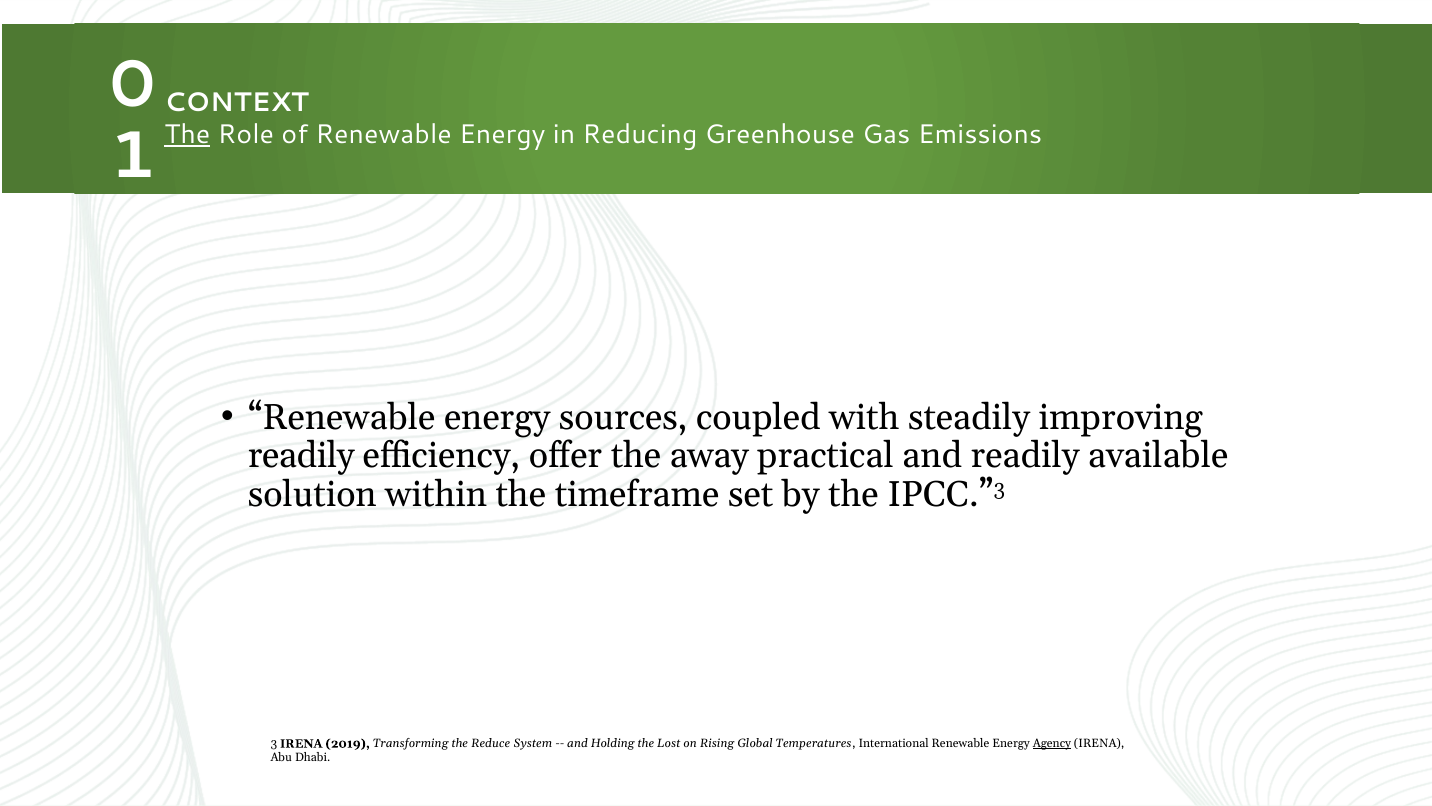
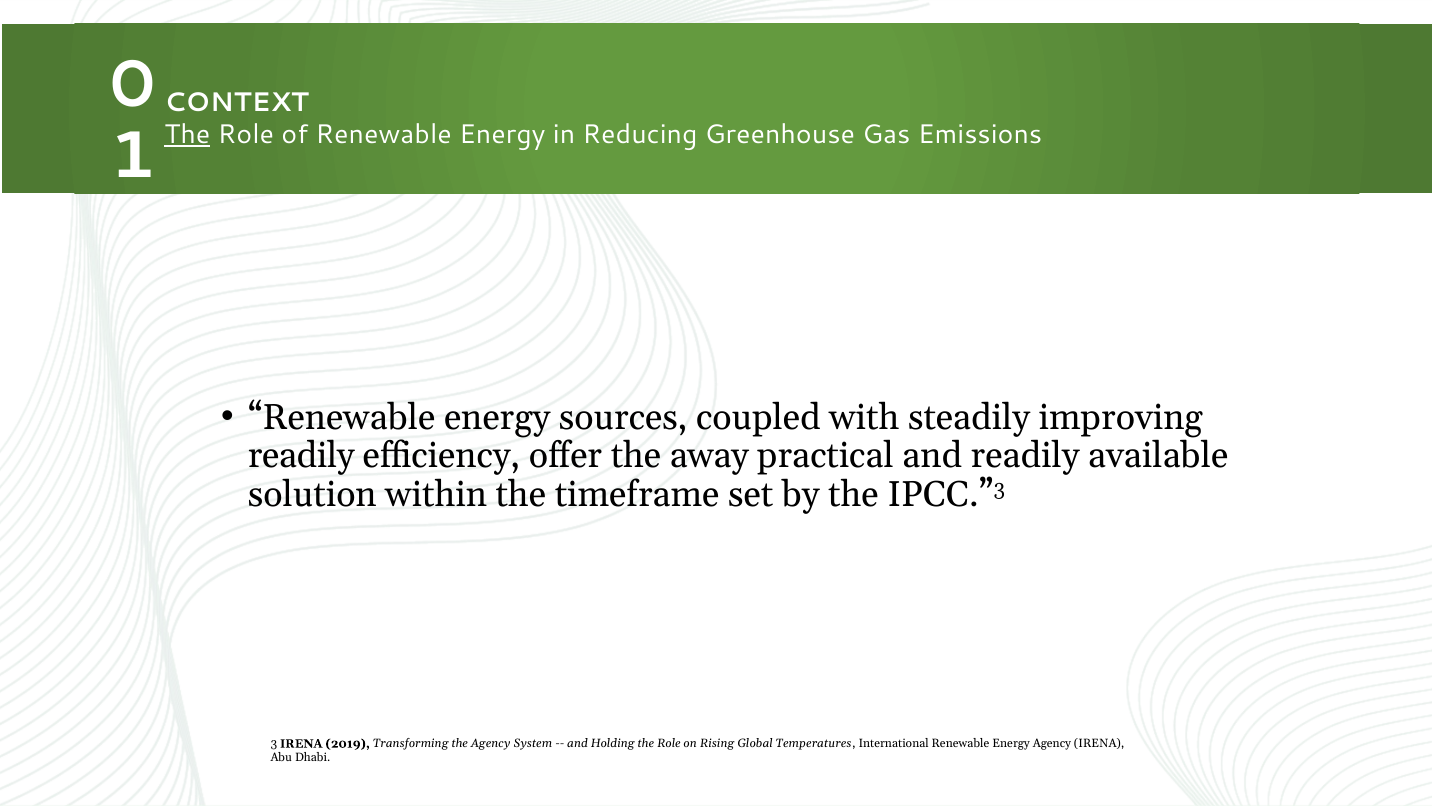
the Reduce: Reduce -> Agency (491, 743)
Holding the Lost: Lost -> Role (669, 743)
Agency underline: present -> none (1052, 743)
